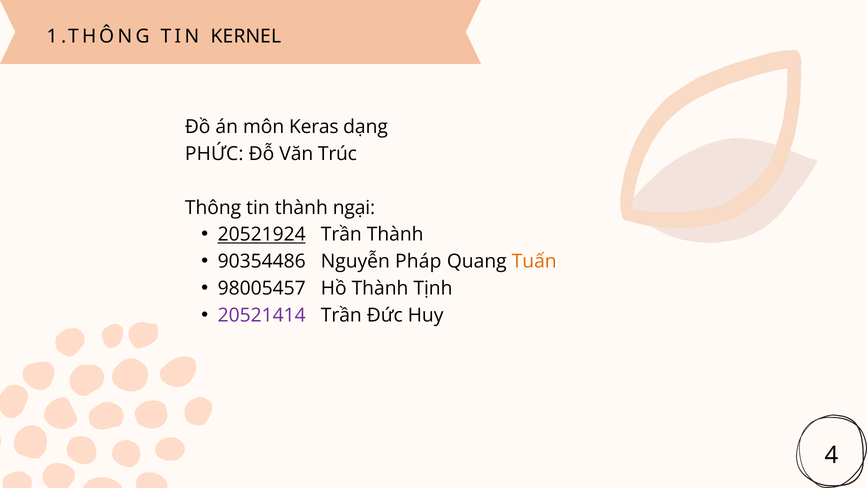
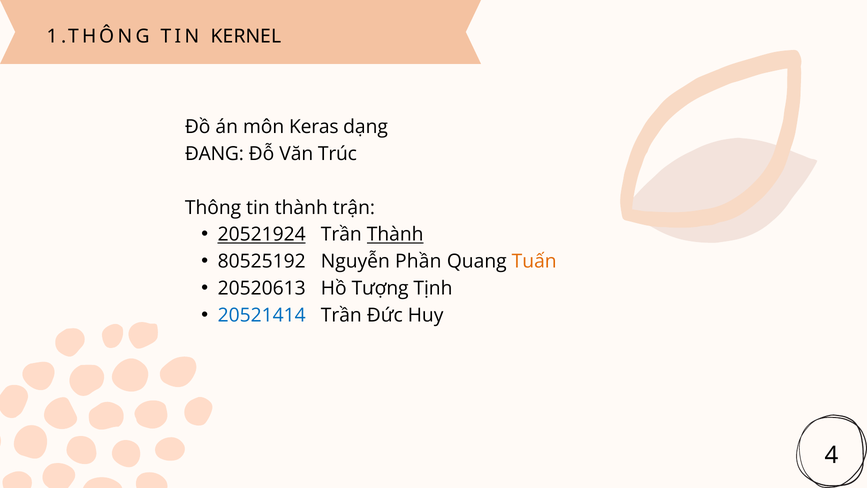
PHỨC: PHỨC -> ĐANG (214, 154)
ngại: ngại -> trận (354, 208)
Thành underline: none -> present (395, 234)
90354486: 90354486 -> 80525192 (262, 261)
Pháp: Pháp -> Phần (418, 261)
98005457: 98005457 -> 20520613 (262, 288)
Hồ Thành: Thành -> Tượng (380, 288)
20521414 colour: purple -> blue (262, 315)
